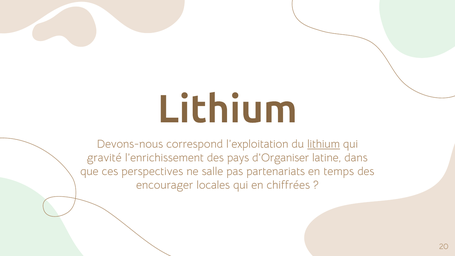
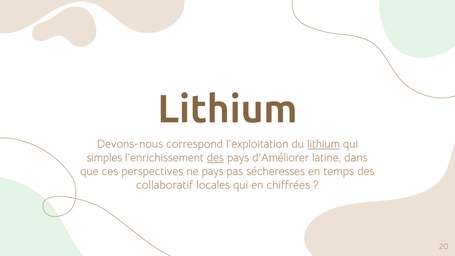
gravité: gravité -> simples (104, 158)
des underline: none -> present (215, 158)
d'Organiser: d'Organiser -> d'Améliorer (281, 158)
ne salle: salle -> pays (213, 171)
partenariats: partenariats -> sécheresses (276, 171)
encourager: encourager -> collaboratif (165, 185)
